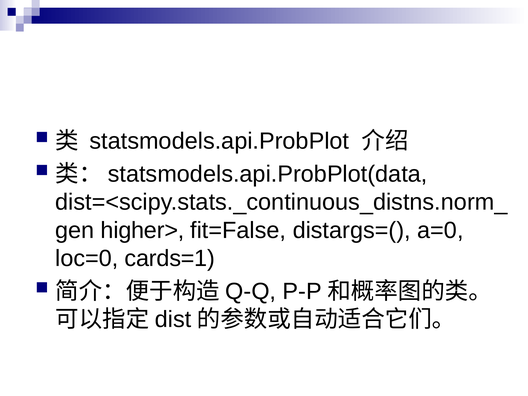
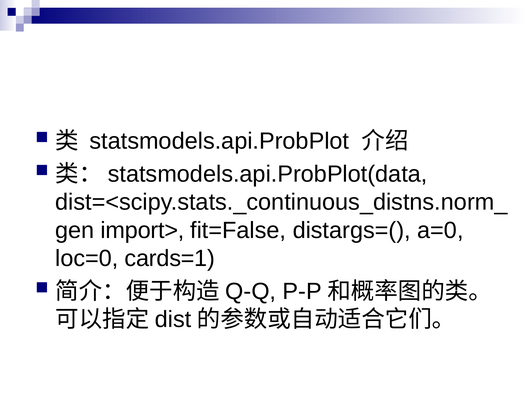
higher>: higher> -> import> (142, 230)
